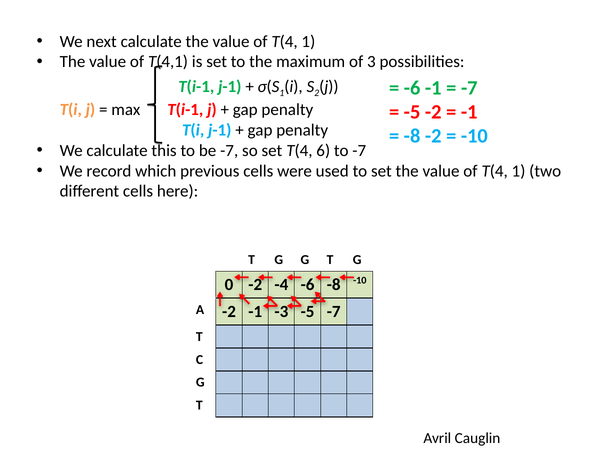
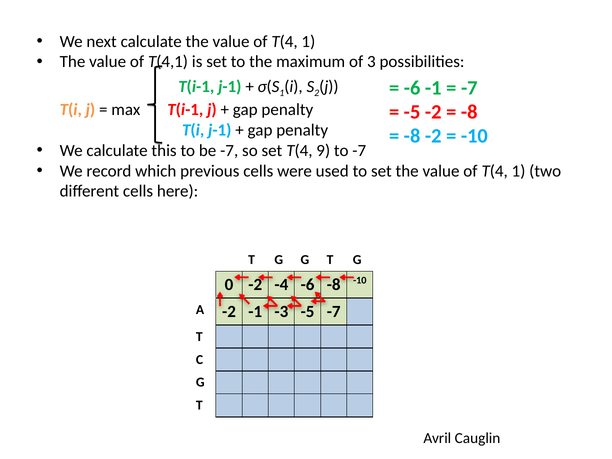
-1: -1 -> -8 (469, 112)
6: 6 -> 9 (323, 151)
